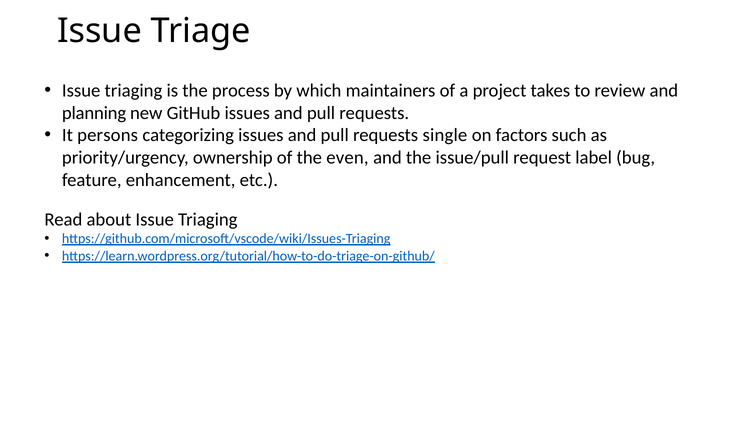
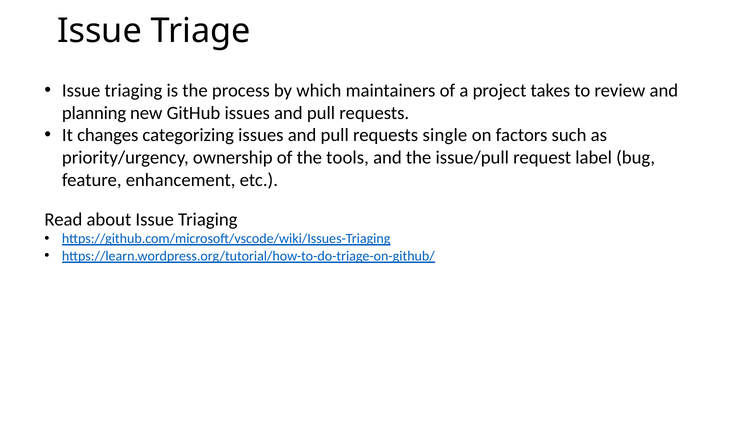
persons: persons -> changes (108, 135)
even: even -> tools (348, 158)
